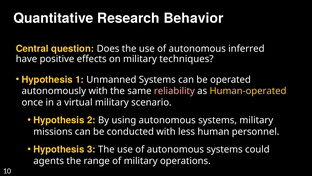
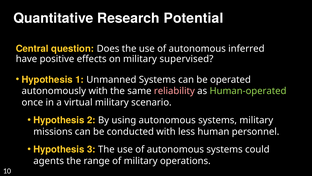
Behavior: Behavior -> Potential (194, 18)
techniques: techniques -> supervised (186, 59)
Human-operated colour: yellow -> light green (248, 91)
